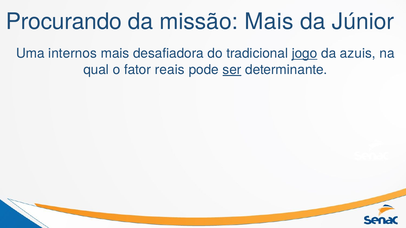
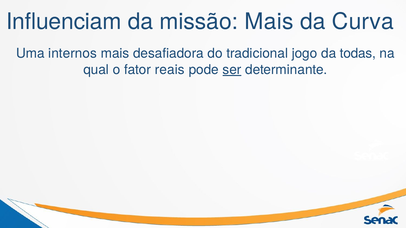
Procurando: Procurando -> Influenciam (64, 22)
Júnior: Júnior -> Curva (363, 22)
jogo underline: present -> none (305, 54)
azuis: azuis -> todas (358, 54)
